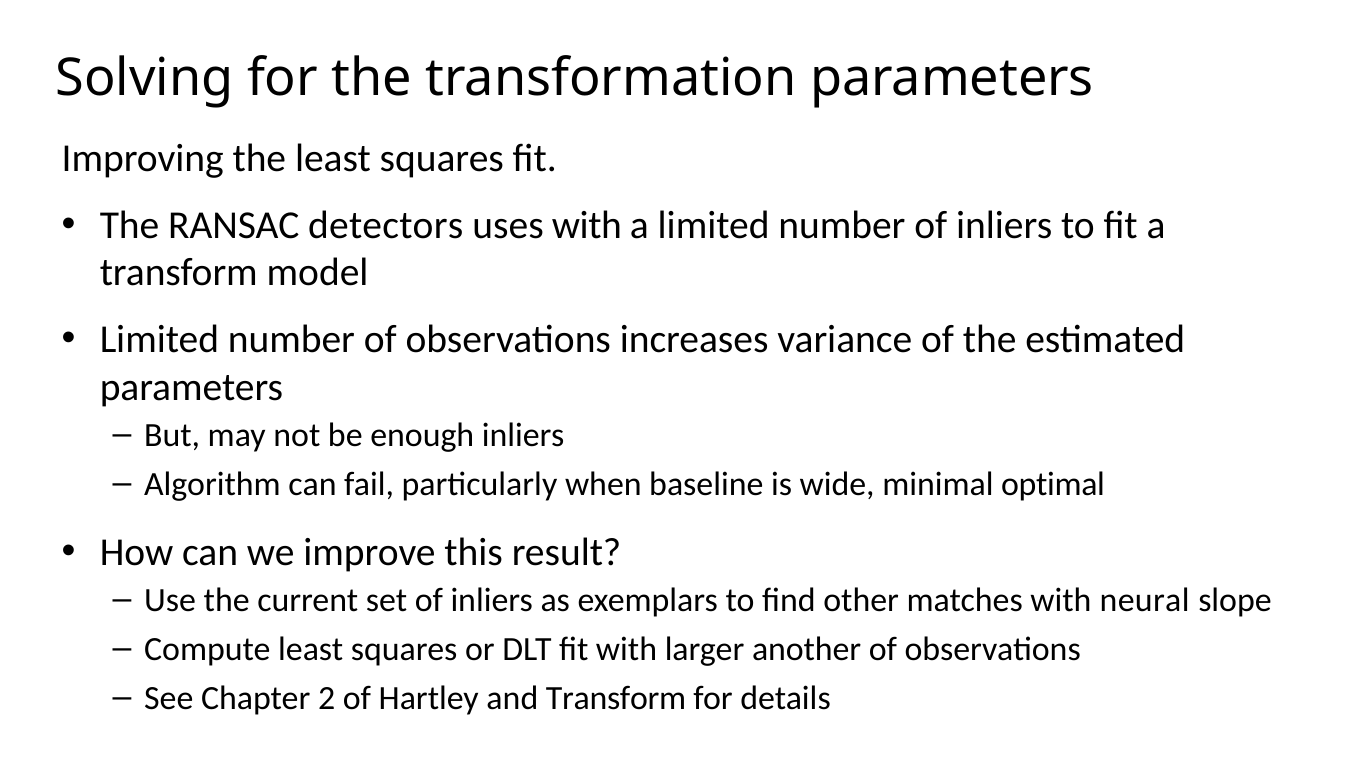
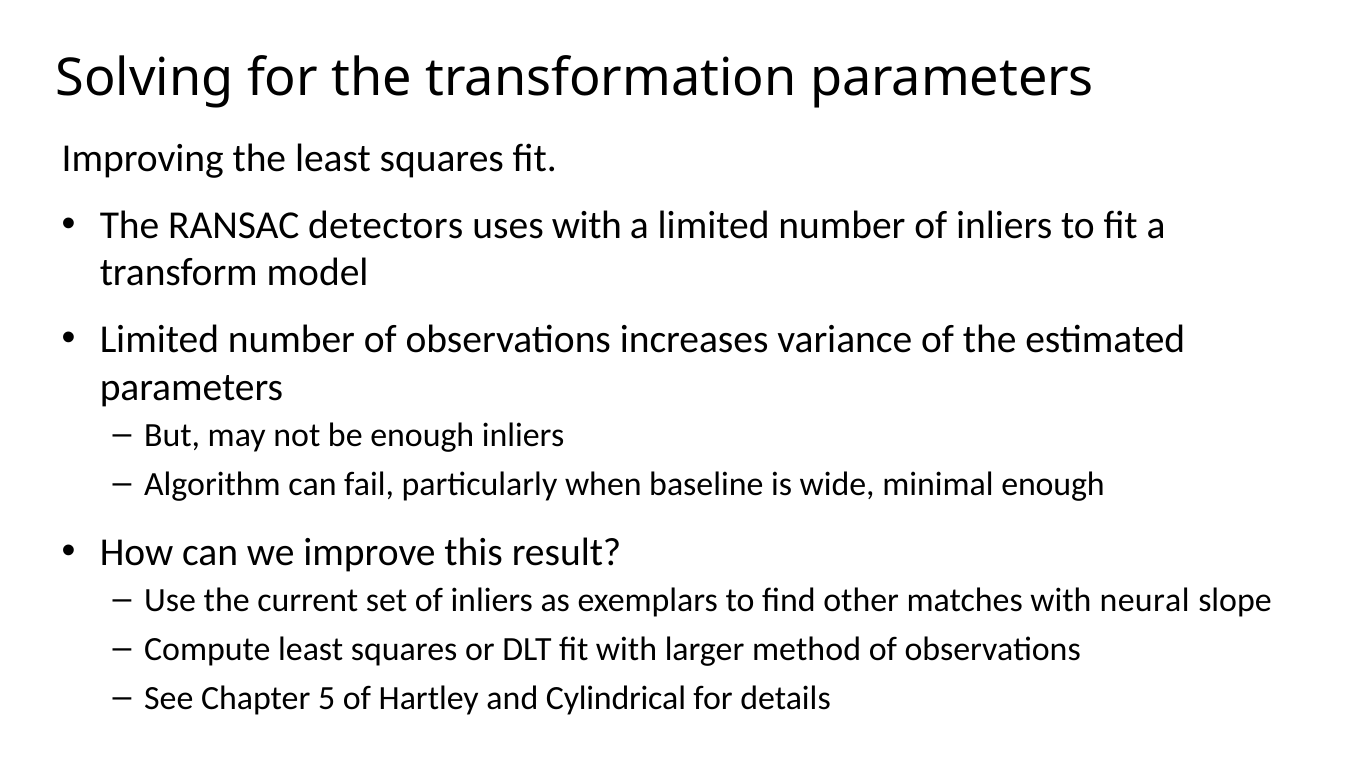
minimal optimal: optimal -> enough (1053, 484)
another: another -> method (807, 650)
2: 2 -> 5 (327, 699)
and Transform: Transform -> Cylindrical (616, 699)
